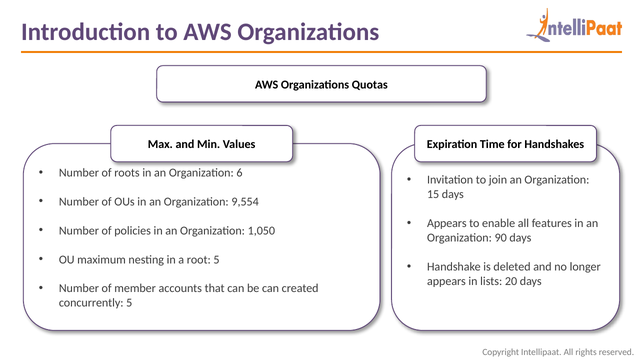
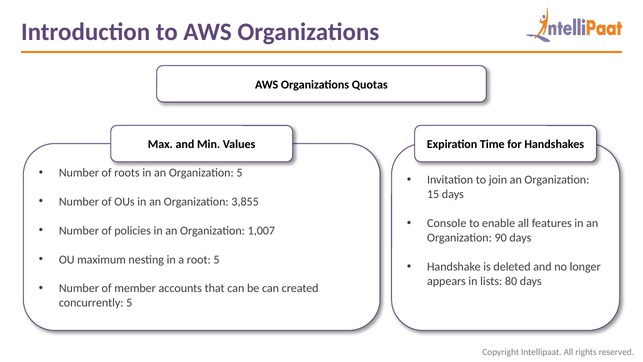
Organization 6: 6 -> 5 (240, 173)
9,554: 9,554 -> 3,855 (245, 202)
Appears: Appears -> Console (447, 223)
1,050: 1,050 -> 1,007 (261, 230)
20: 20 -> 80 (511, 281)
